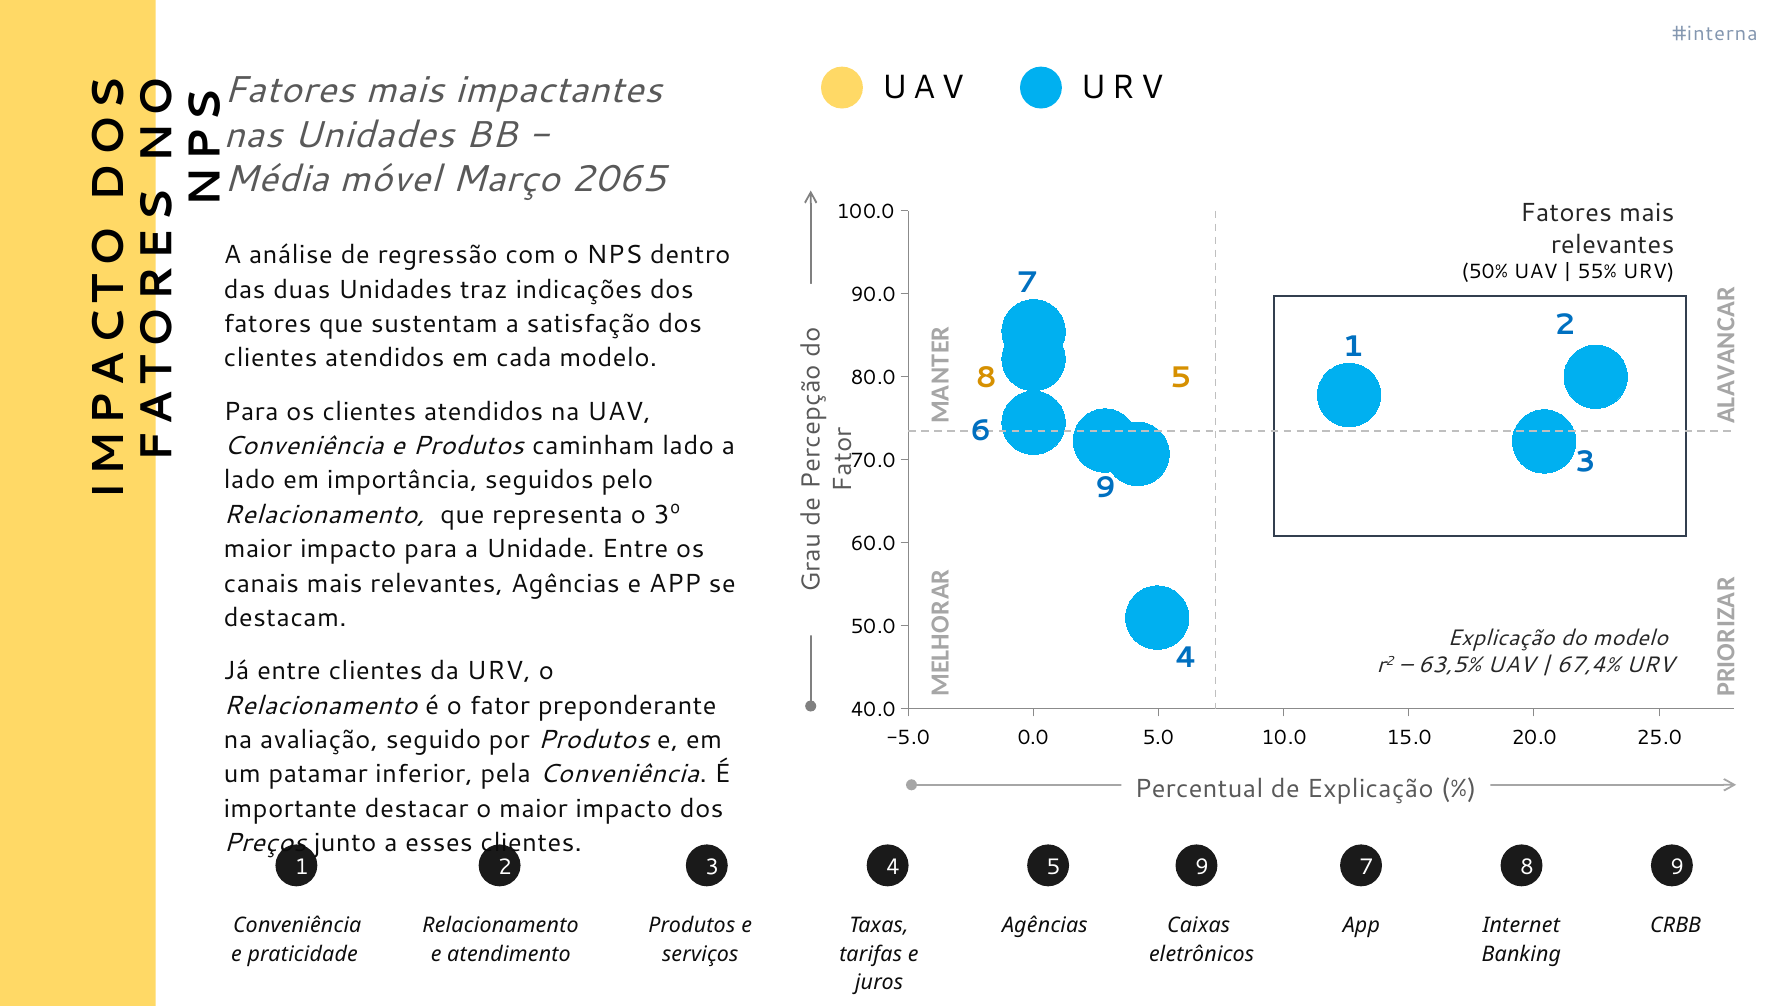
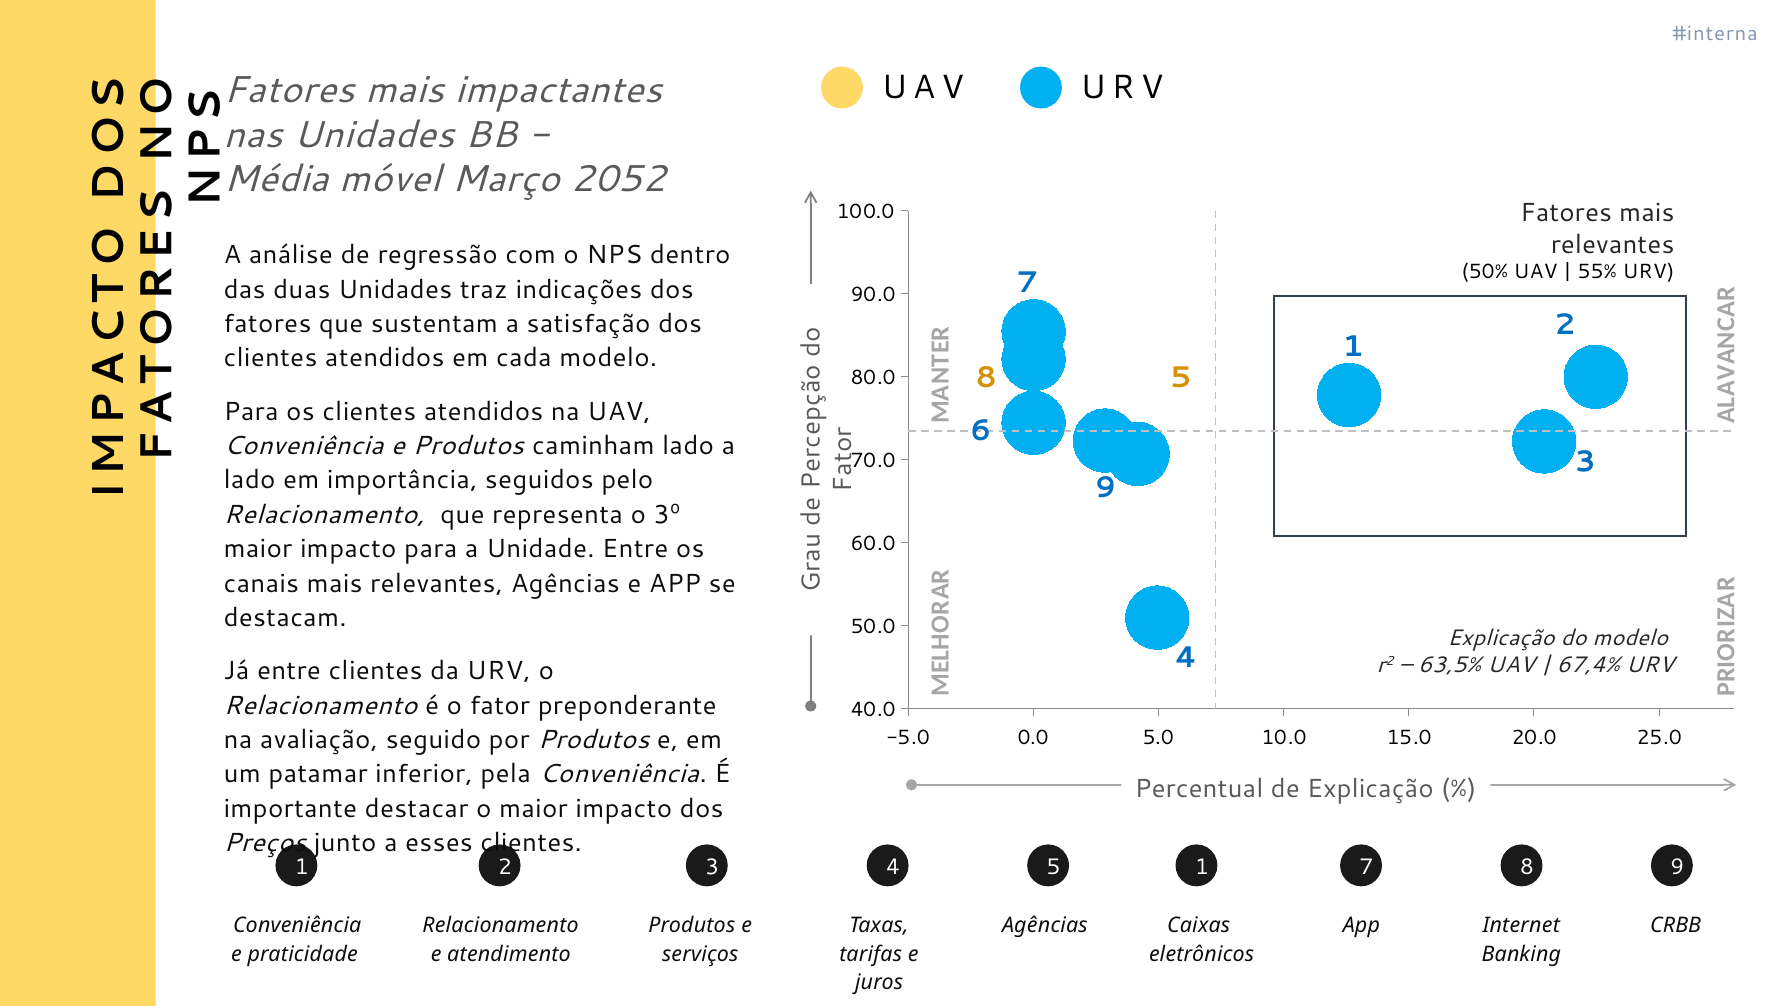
2065: 2065 -> 2052 (618, 179)
5 9: 9 -> 1 (1202, 867)
